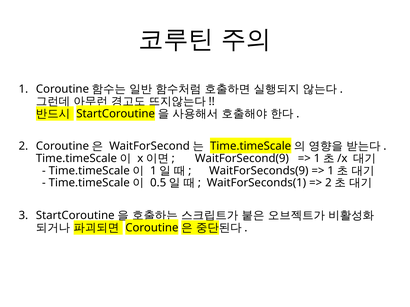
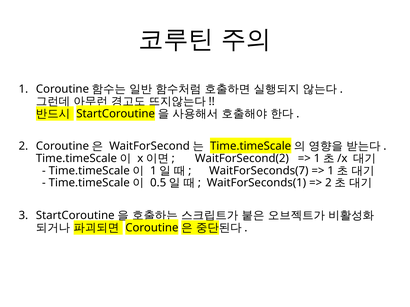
WaitForSecond(9: WaitForSecond(9 -> WaitForSecond(2 (242, 159)
WaitForSeconds(9: WaitForSeconds(9 -> WaitForSeconds(7 (259, 171)
